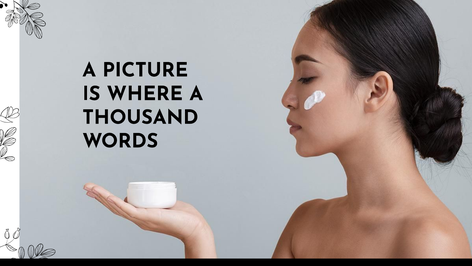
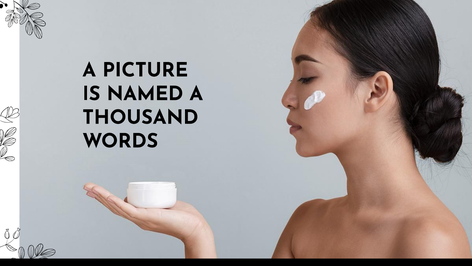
WHERE: WHERE -> NAMED (145, 93)
